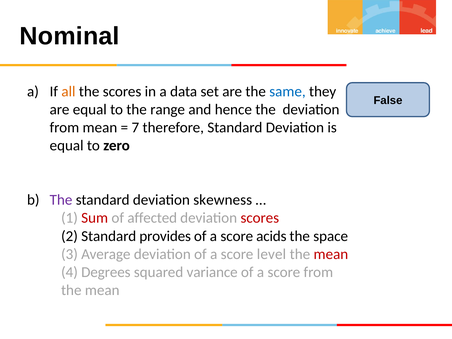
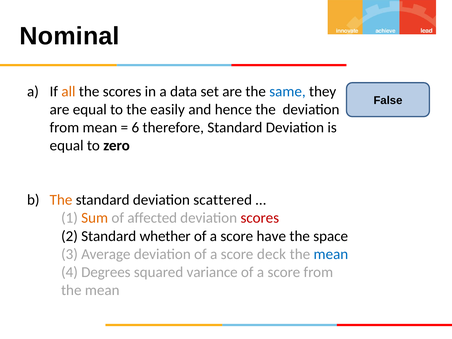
range: range -> easily (168, 109)
7: 7 -> 6 (135, 128)
The colour: purple -> orange (61, 200)
skewness: skewness -> scattered (223, 200)
Sum colour: red -> orange (95, 218)
provides: provides -> whether (165, 236)
acids: acids -> have (271, 236)
level: level -> deck (271, 254)
mean colour: red -> blue (331, 254)
